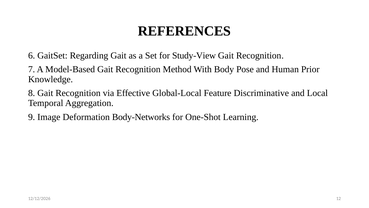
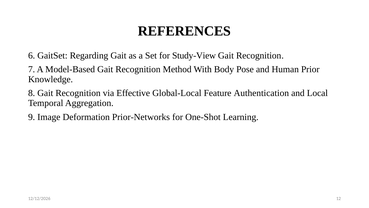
Discriminative: Discriminative -> Authentication (261, 93)
Body-Networks: Body-Networks -> Prior-Networks (141, 117)
